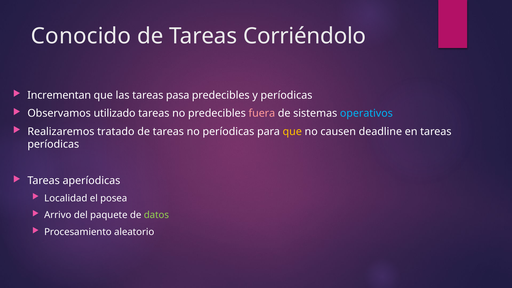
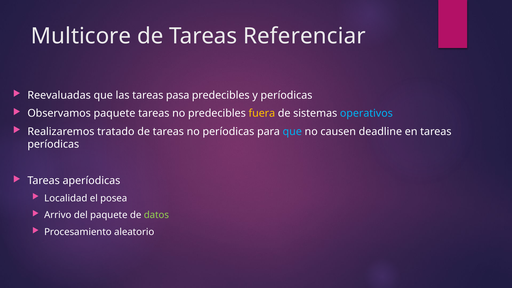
Conocido: Conocido -> Multicore (81, 36)
Corriéndolo: Corriéndolo -> Referenciar (304, 36)
Incrementan: Incrementan -> Reevaluadas (59, 95)
Observamos utilizado: utilizado -> paquete (115, 113)
fuera colour: pink -> yellow (262, 113)
que colour: yellow -> light blue (292, 132)
